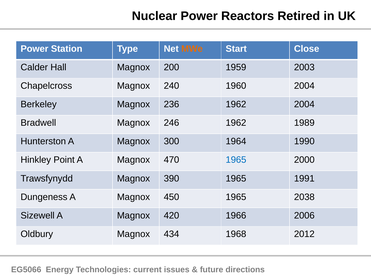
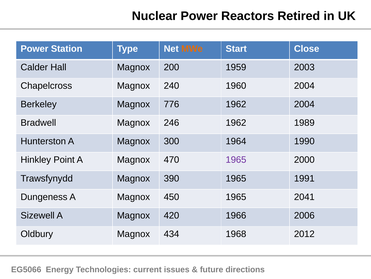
236: 236 -> 776 (171, 104)
1965 colour: blue -> purple (236, 159)
2038: 2038 -> 2041 (304, 196)
